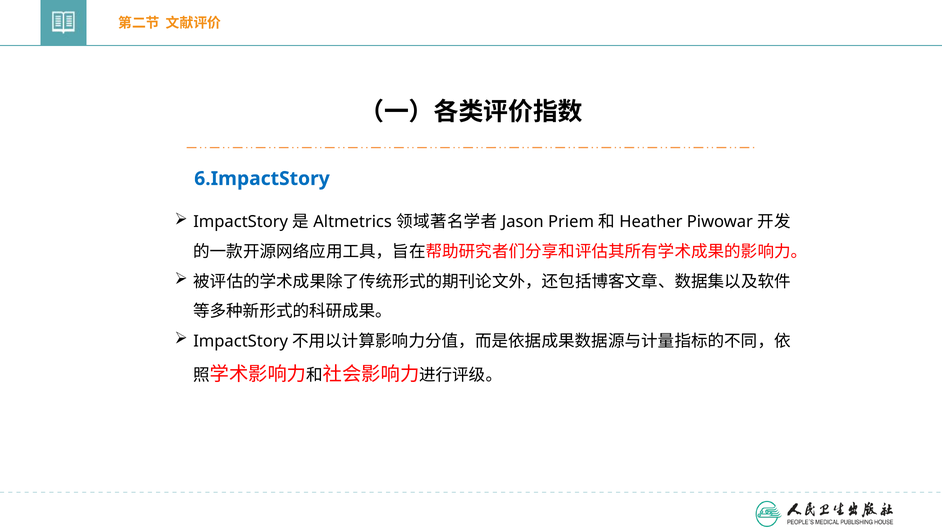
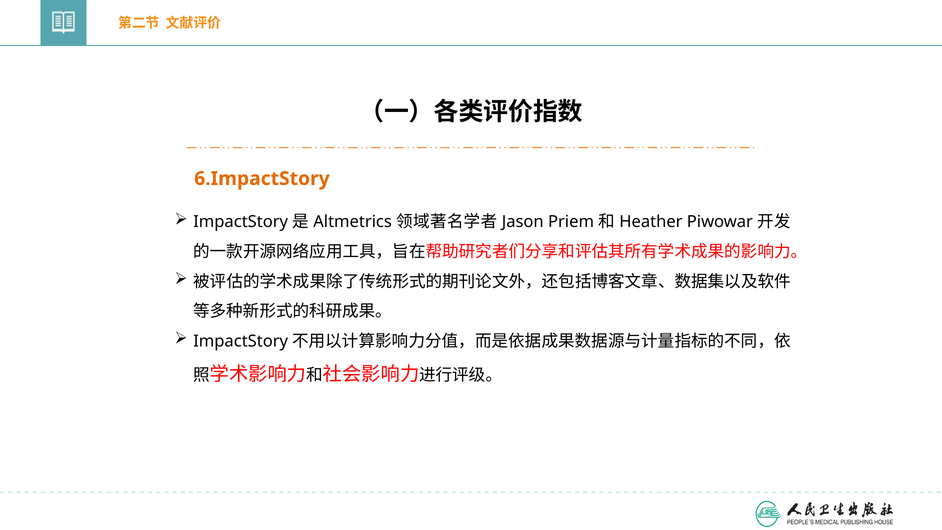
6.ImpactStory colour: blue -> orange (262, 179)
